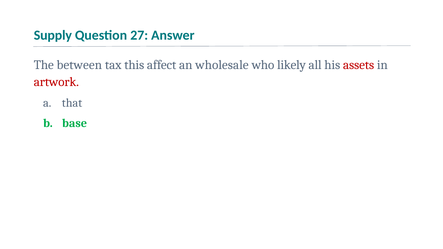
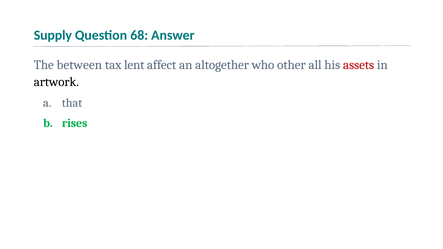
27: 27 -> 68 (139, 35)
this: this -> lent (134, 65)
wholesale: wholesale -> altogether (222, 65)
likely: likely -> other (291, 65)
artwork colour: red -> black (56, 82)
base: base -> rises (75, 123)
